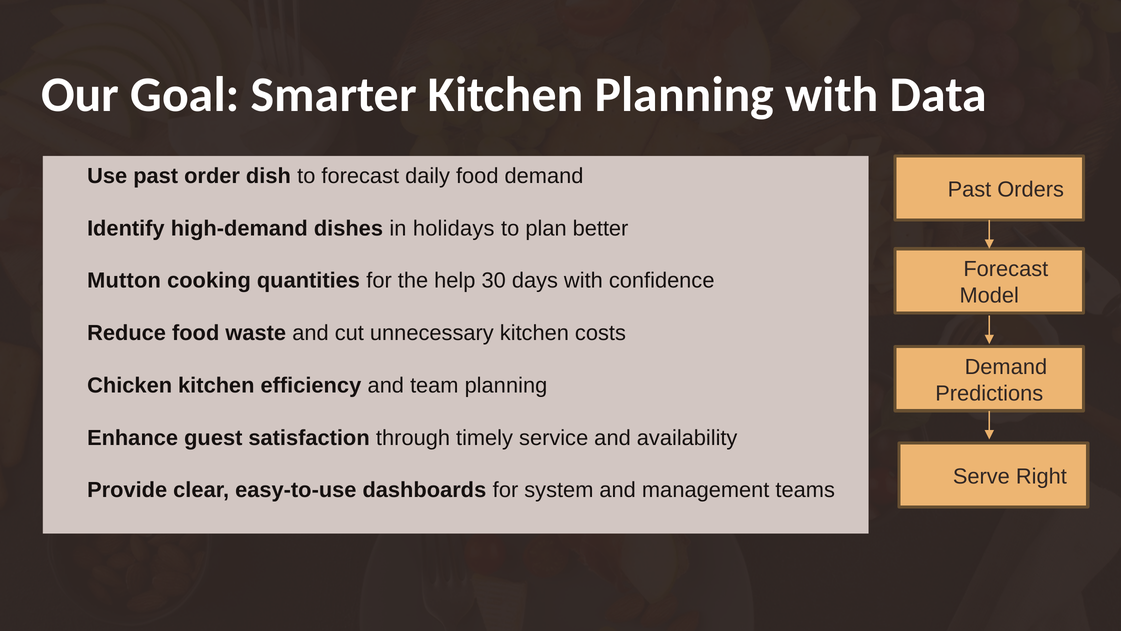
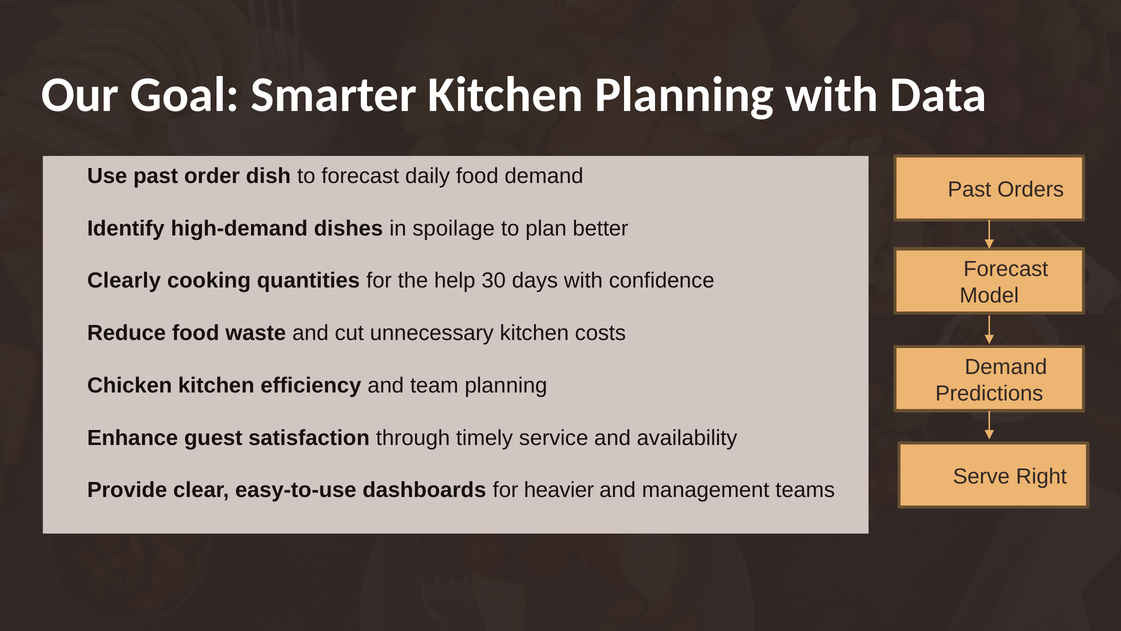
holidays: holidays -> spoilage (454, 228)
Mutton: Mutton -> Clearly (124, 281)
system: system -> heavier (559, 490)
